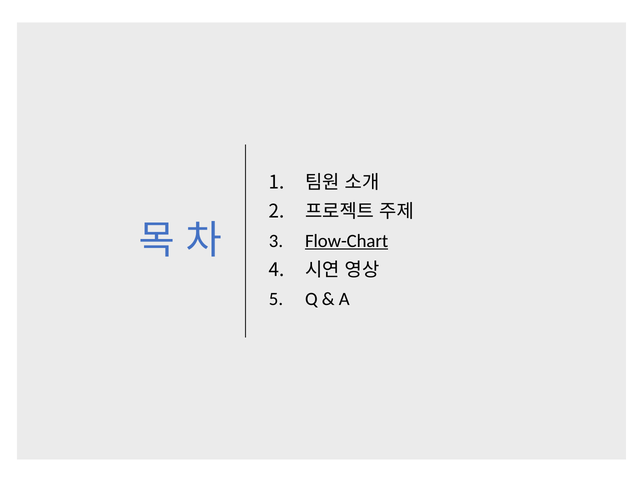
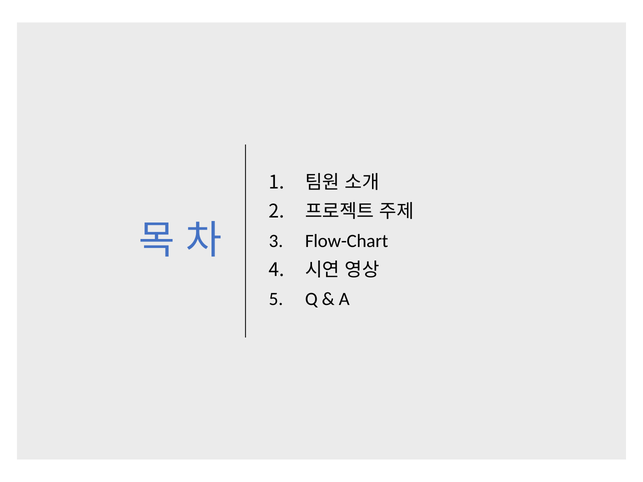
Flow-Chart underline: present -> none (347, 241)
